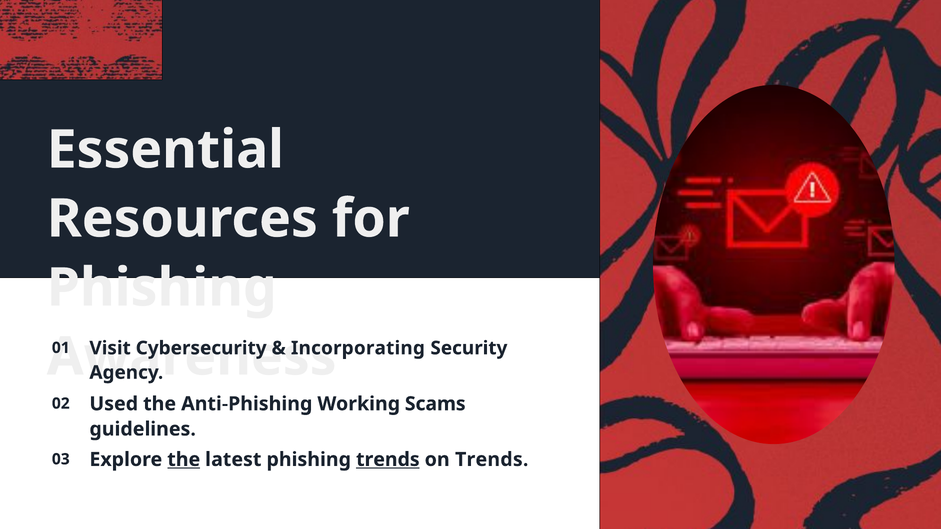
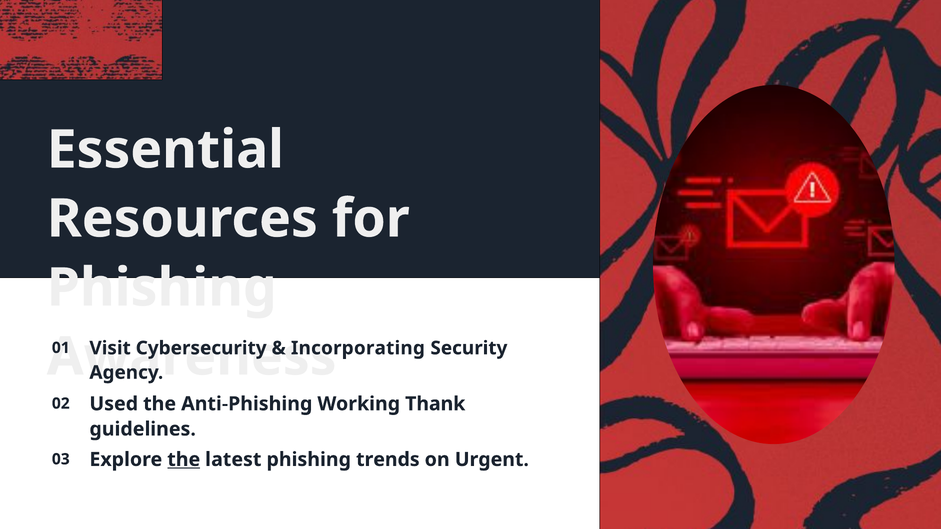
Scams: Scams -> Thank (435, 404)
trends underline: present -> none (388, 460)
on Trends: Trends -> Urgent (492, 460)
